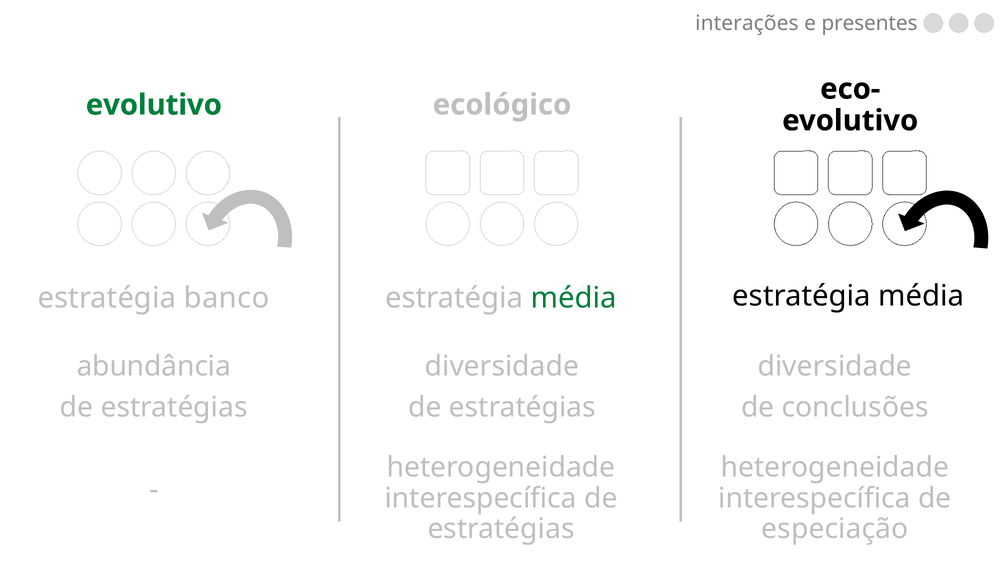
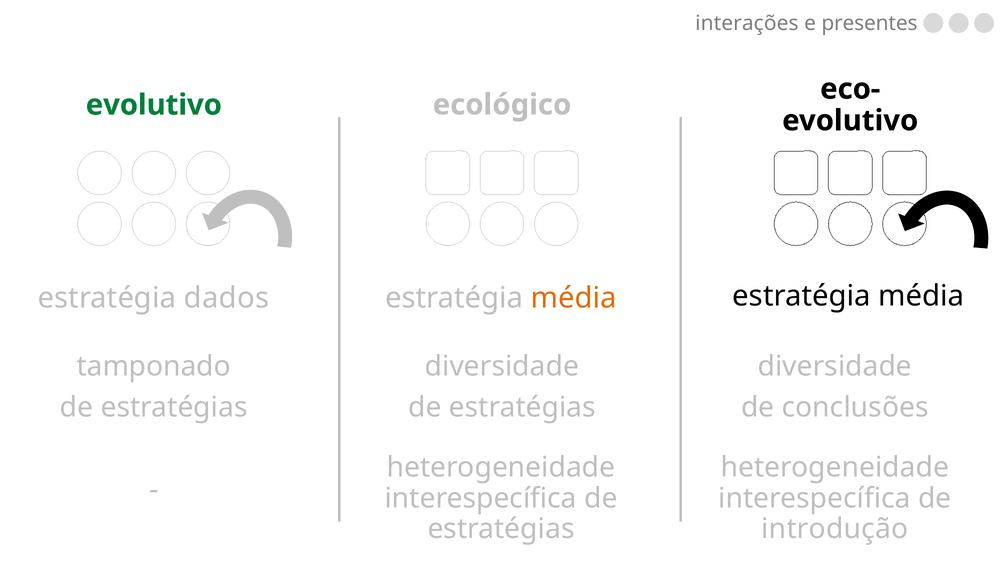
banco: banco -> dados (226, 298)
média colour: green -> orange (574, 298)
abundância: abundância -> tamponado (154, 366)
especiação: especiação -> introdução (835, 529)
